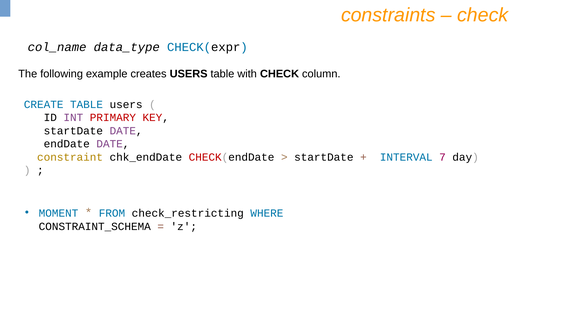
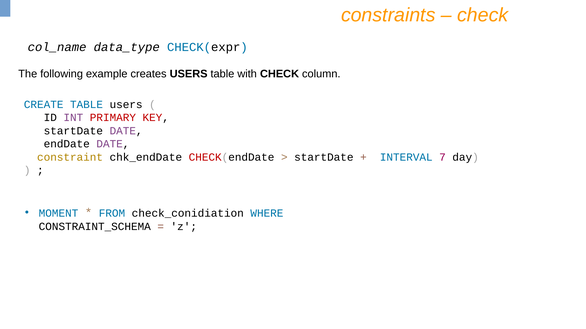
check_restricting: check_restricting -> check_conidiation (188, 214)
